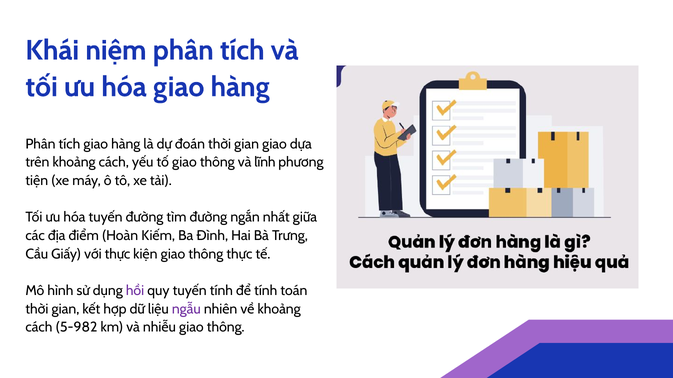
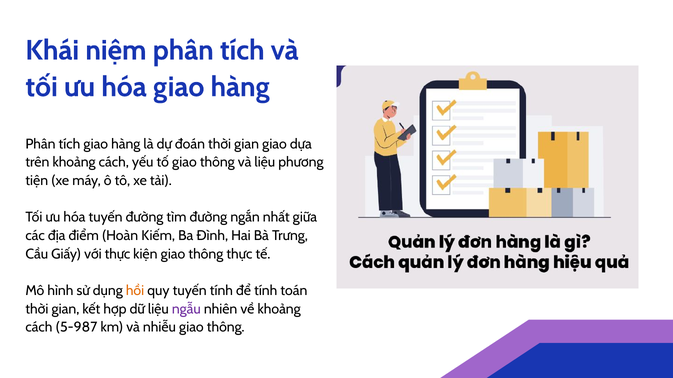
và lĩnh: lĩnh -> liệu (265, 163)
hồi colour: purple -> orange (135, 291)
5-982: 5-982 -> 5-987 (76, 328)
